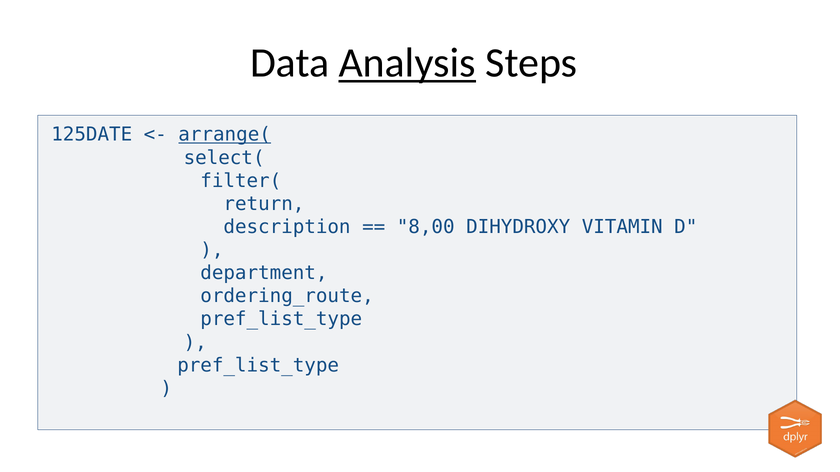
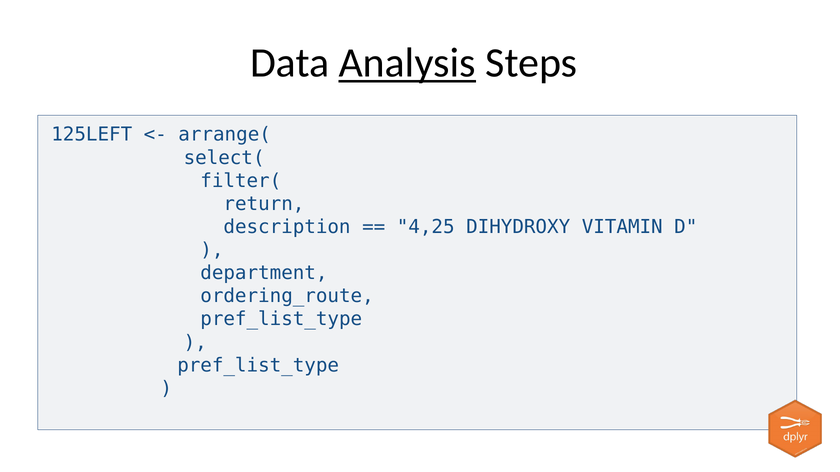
125DATE: 125DATE -> 125LEFT (92, 135)
arrange( underline: present -> none (225, 135)
8,00: 8,00 -> 4,25 (426, 227)
